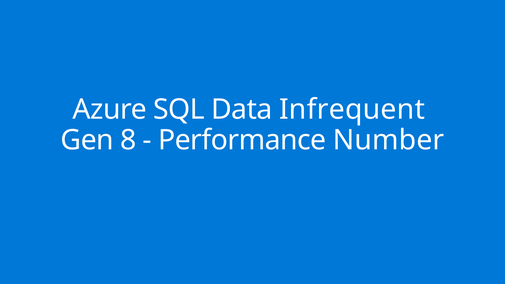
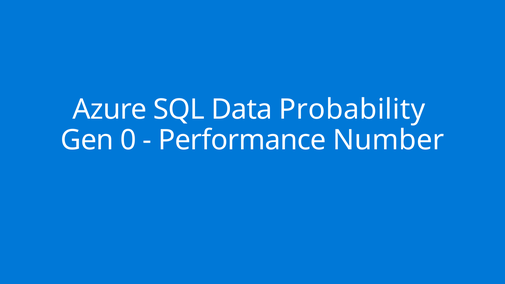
Infrequent: Infrequent -> Probability (352, 109)
8: 8 -> 0 (128, 140)
